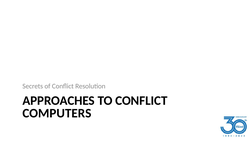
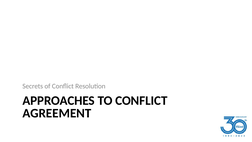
COMPUTERS: COMPUTERS -> AGREEMENT (57, 113)
